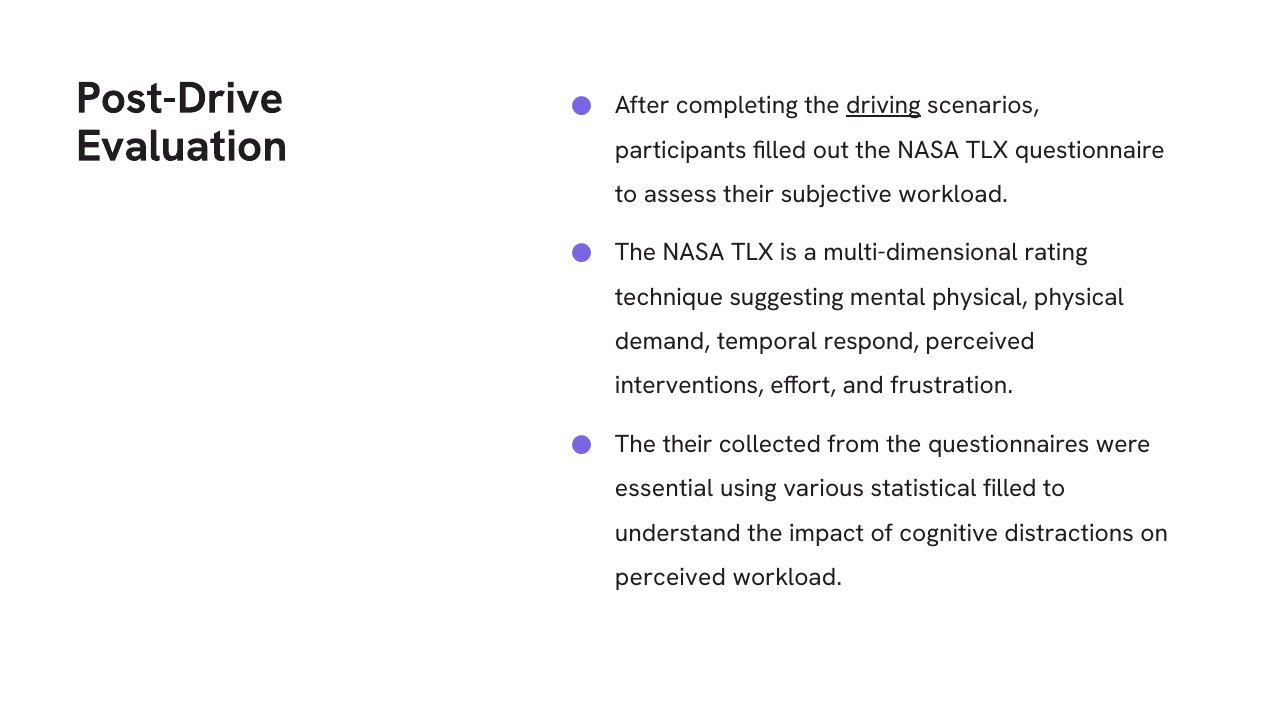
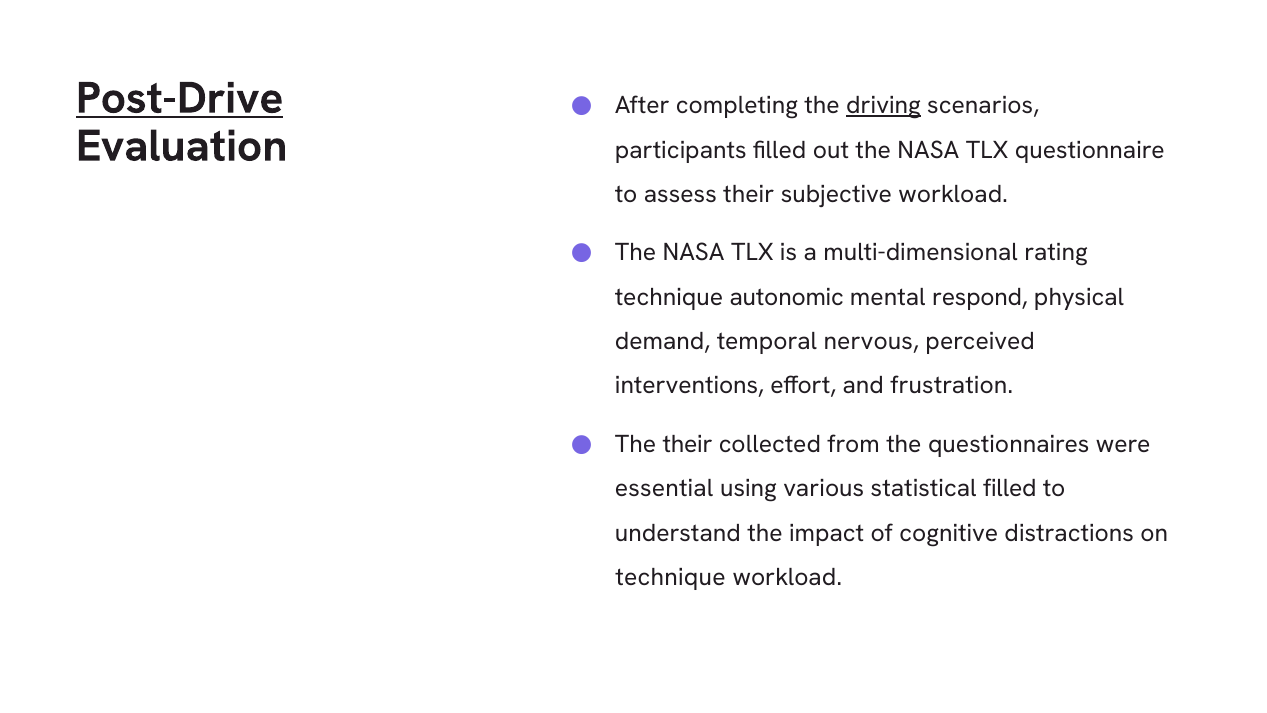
Post-Drive underline: none -> present (180, 98)
suggesting: suggesting -> autonomic (787, 297)
mental physical: physical -> respond (980, 297)
respond: respond -> nervous (871, 341)
perceived: perceived -> technique (670, 577)
